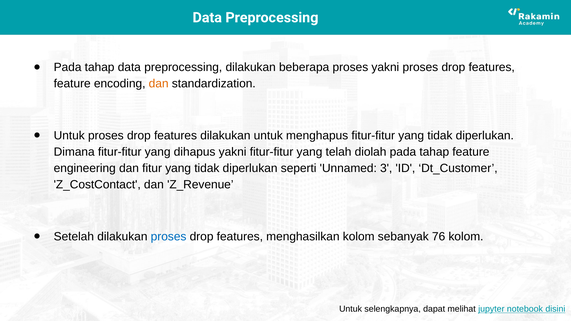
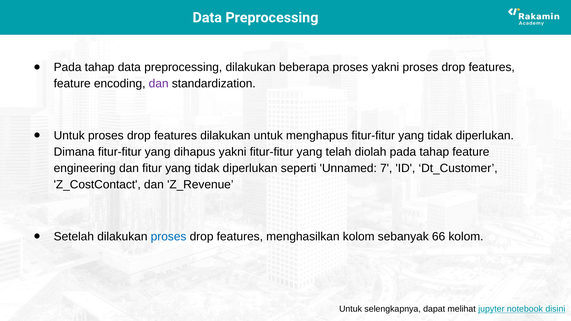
dan colour: orange -> purple (159, 84)
3: 3 -> 7 (386, 168)
76: 76 -> 66 (439, 237)
